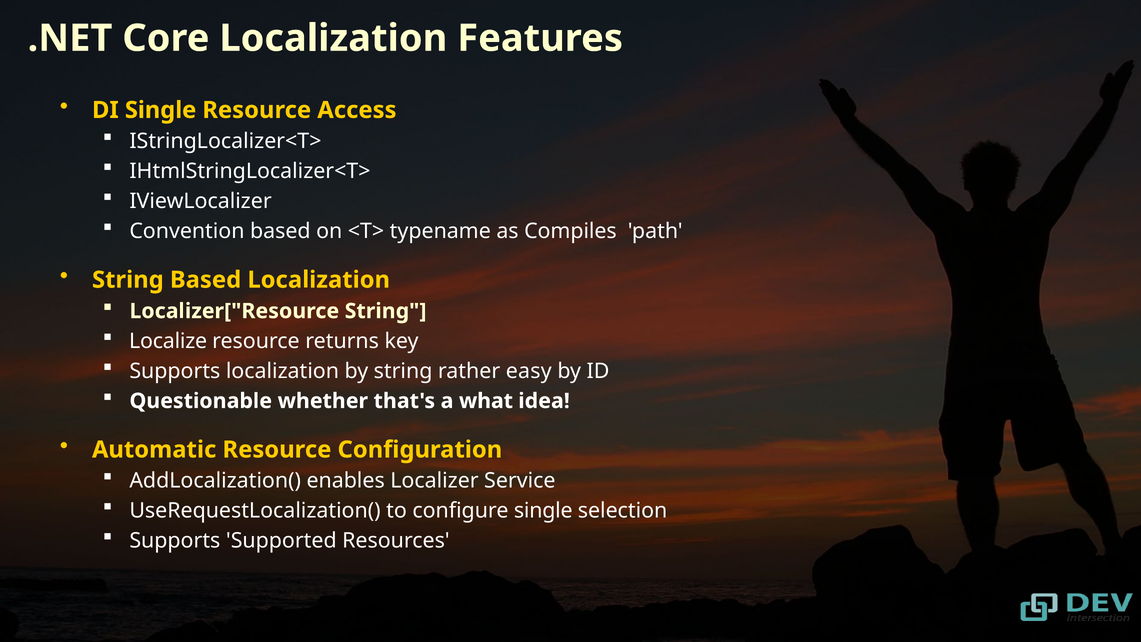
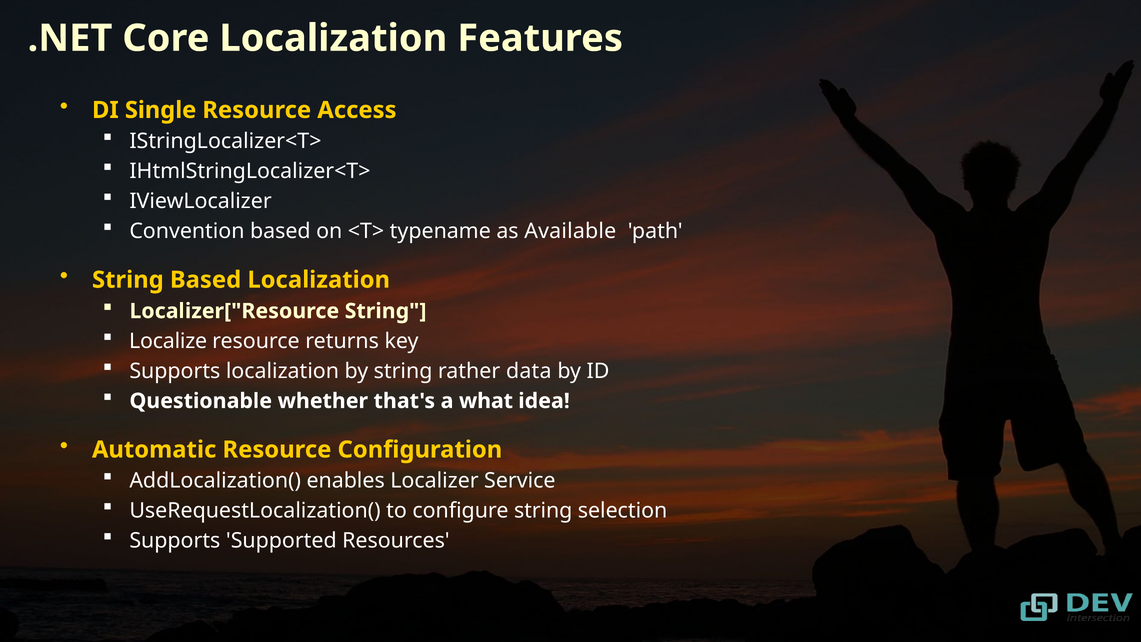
Compiles: Compiles -> Available (570, 231)
easy: easy -> data (529, 371)
configure single: single -> string (543, 511)
